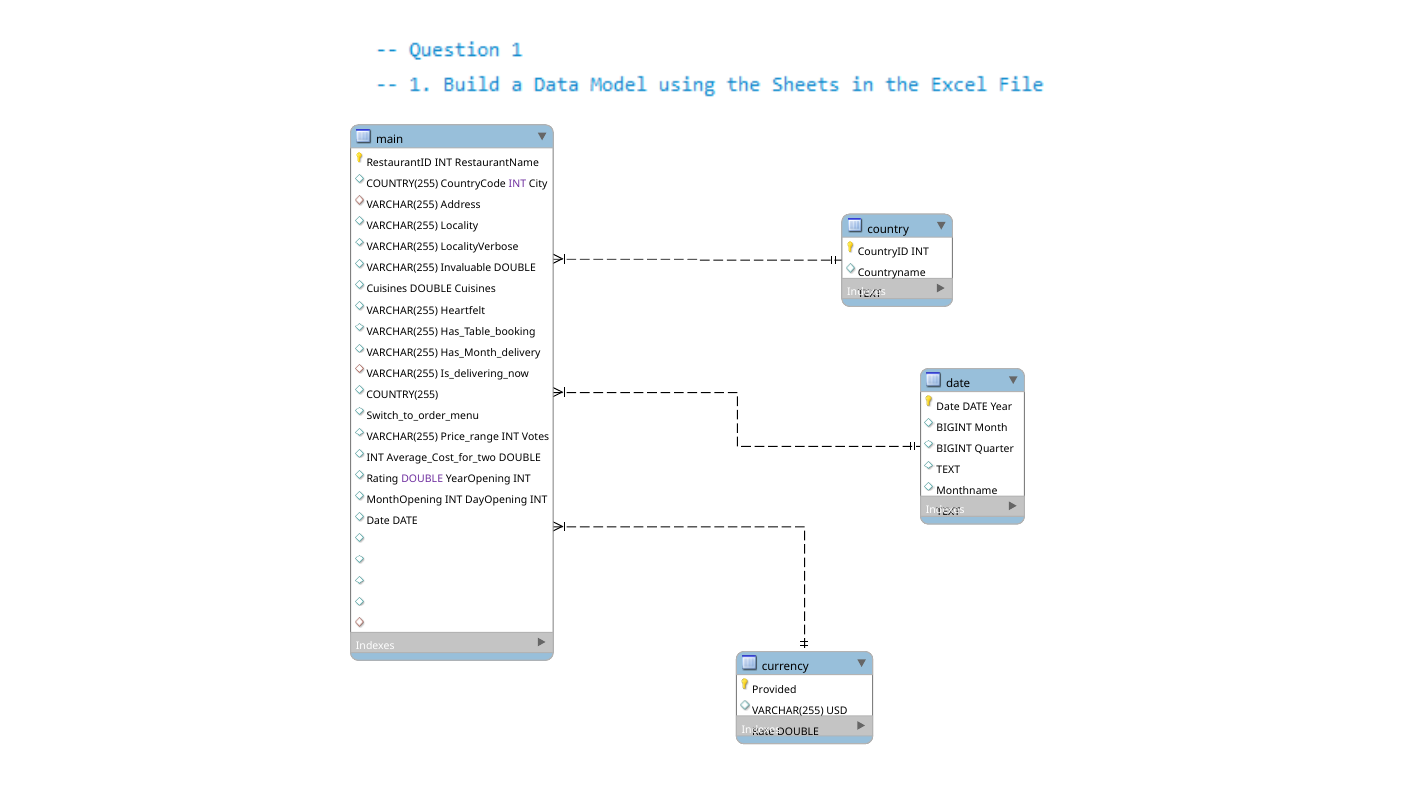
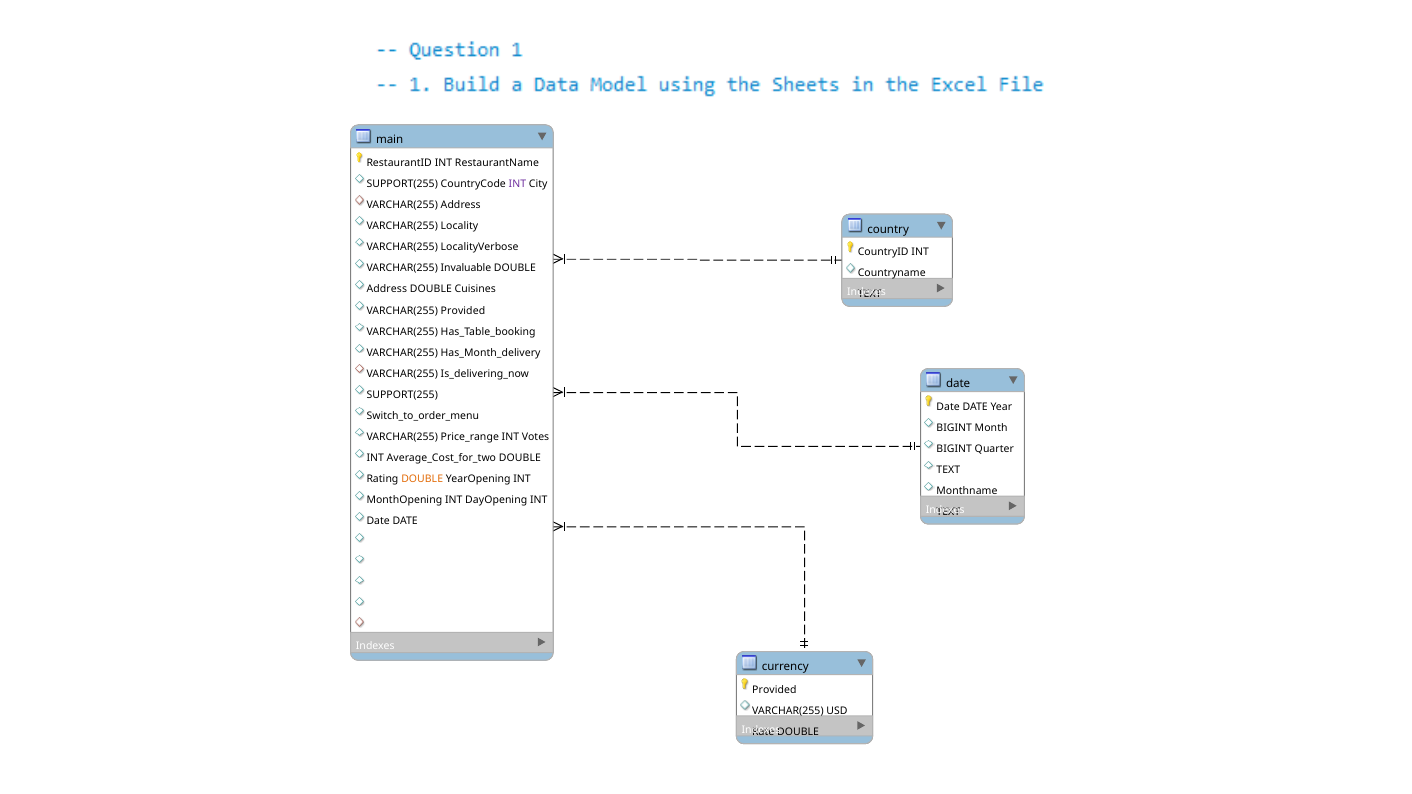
COUNTRY(255: COUNTRY(255 -> SUPPORT(255 (402, 184)
Cuisines: Cuisines -> Address (387, 290)
VARCHAR(255 Heartfelt: Heartfelt -> Provided (463, 311)
COUNTRY(255: COUNTRY(255 -> SUPPORT(255 (402, 395)
DOUBLE colour: purple -> orange (422, 479)
